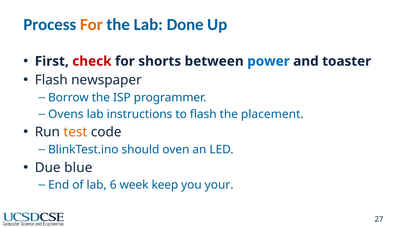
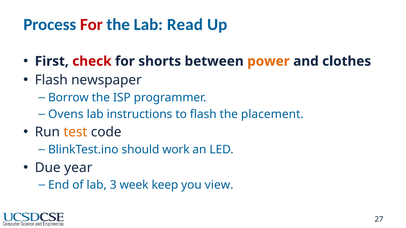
For colour: orange -> red (91, 25)
Done: Done -> Read (185, 25)
power colour: blue -> orange (268, 61)
toaster: toaster -> clothes (347, 61)
oven: oven -> work (176, 150)
blue: blue -> year (78, 168)
6: 6 -> 3 (113, 185)
your: your -> view (219, 185)
